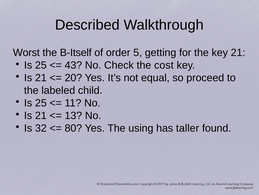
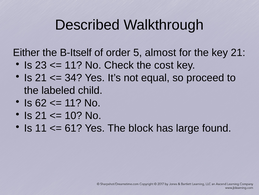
Worst: Worst -> Either (26, 52)
getting: getting -> almost (160, 52)
25: 25 -> 23 (41, 65)
43: 43 -> 11 (73, 65)
20: 20 -> 34 (73, 78)
25: 25 -> 62 (41, 103)
13: 13 -> 10 (73, 115)
Is 32: 32 -> 11 (41, 128)
80: 80 -> 61 (73, 128)
using: using -> block (141, 128)
taller: taller -> large (188, 128)
